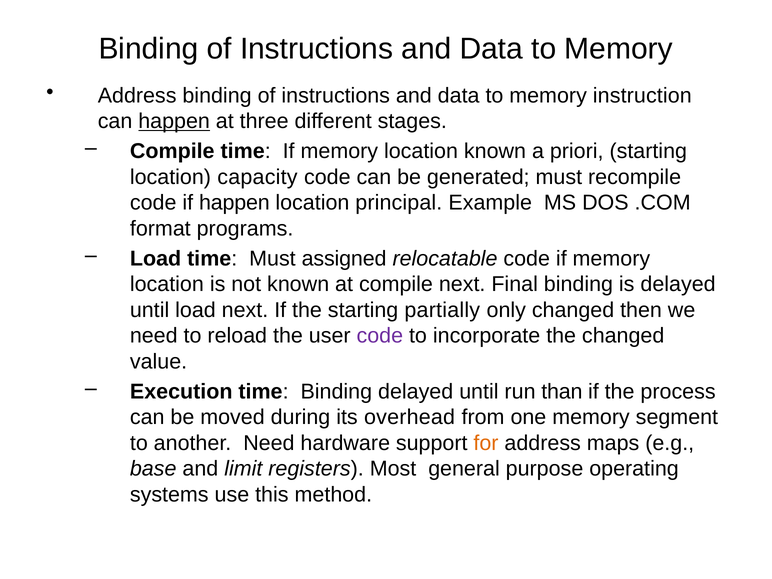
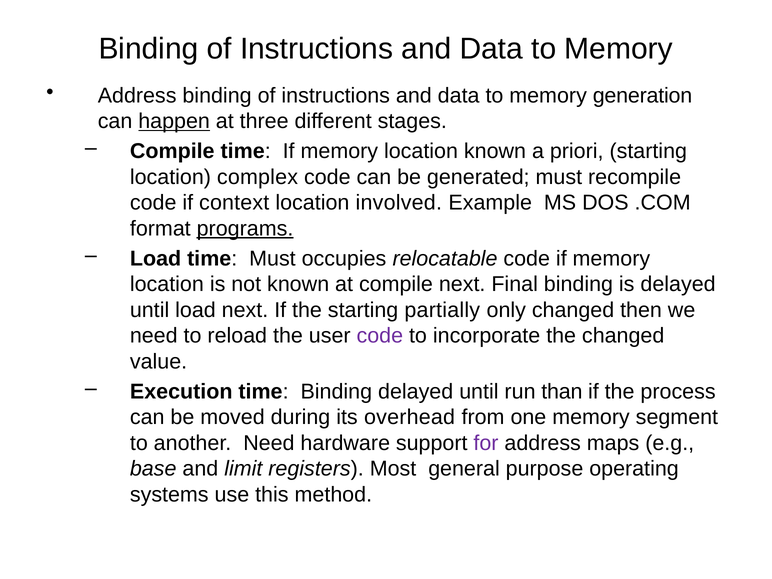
instruction: instruction -> generation (642, 95)
capacity: capacity -> complex (257, 177)
if happen: happen -> context (234, 203)
principal: principal -> involved (399, 203)
programs underline: none -> present (245, 228)
assigned: assigned -> occupies (344, 258)
for colour: orange -> purple (486, 443)
